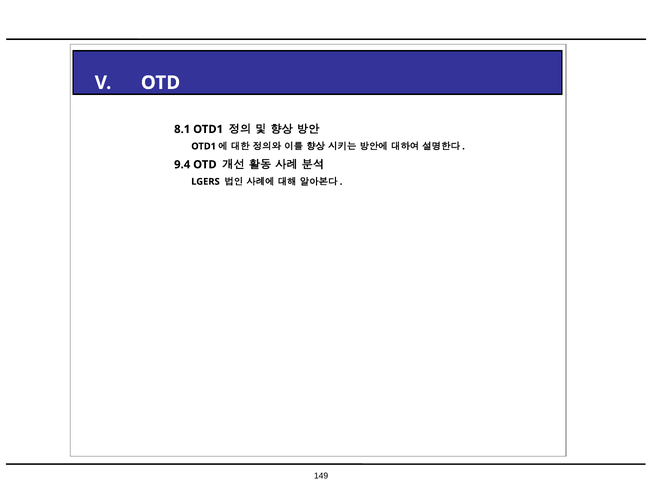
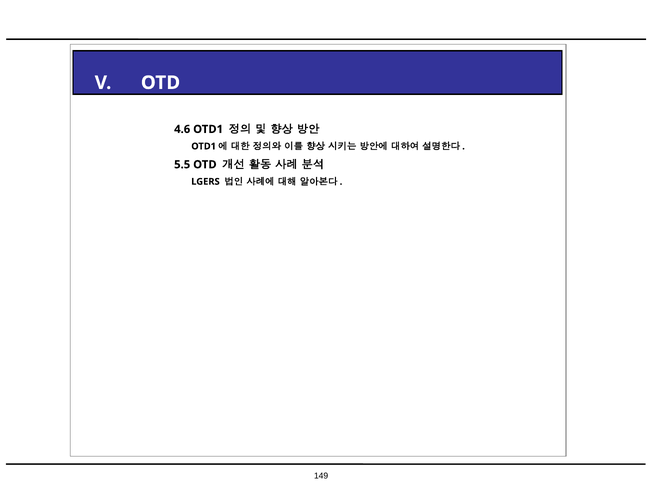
8.1: 8.1 -> 4.6 (182, 129)
9.4: 9.4 -> 5.5 (182, 165)
